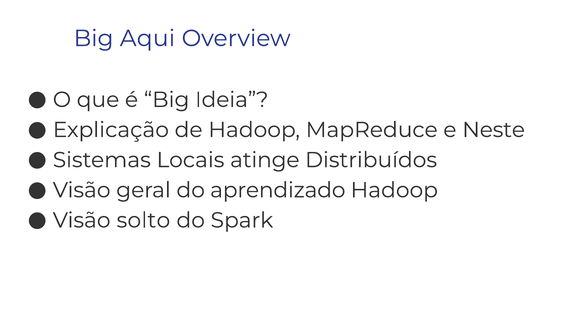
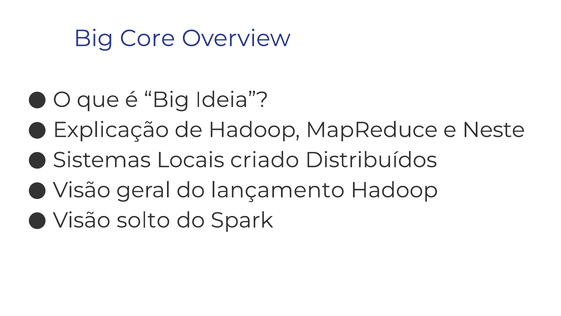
Aqui: Aqui -> Core (147, 38)
atinge: atinge -> criado (265, 160)
aprendizado: aprendizado -> lançamento (278, 190)
